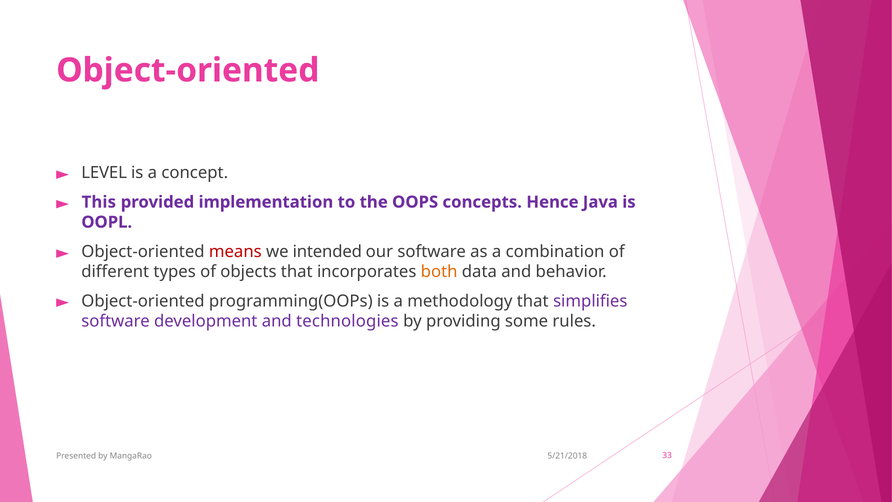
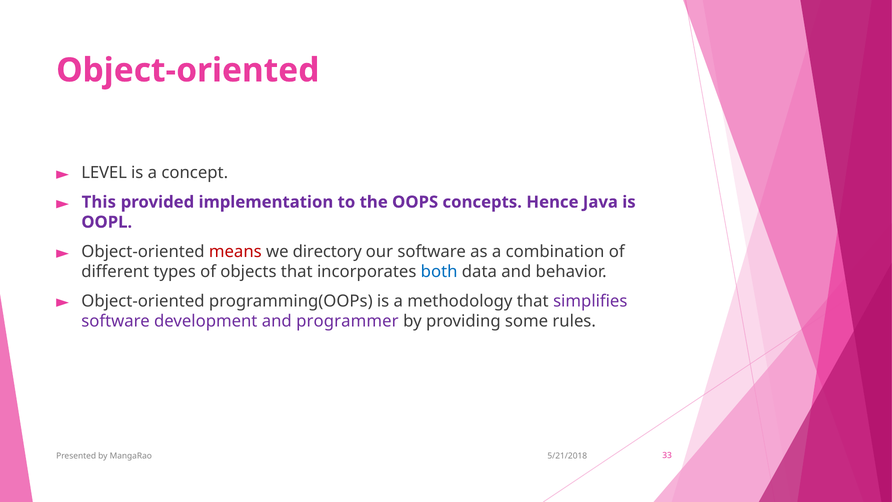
intended: intended -> directory (327, 251)
both colour: orange -> blue (439, 272)
technologies: technologies -> programmer (347, 321)
